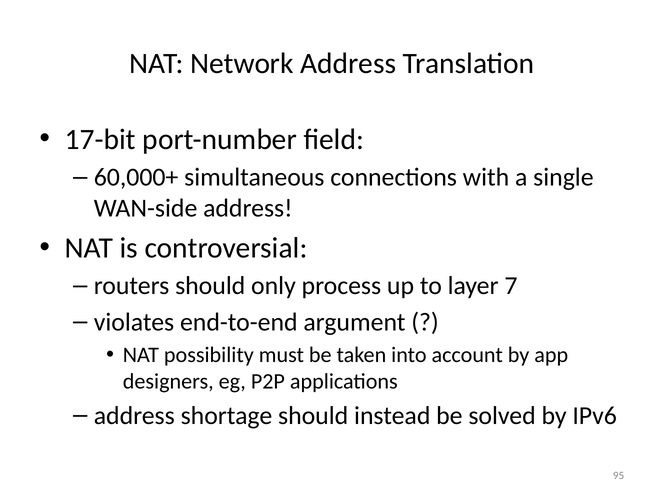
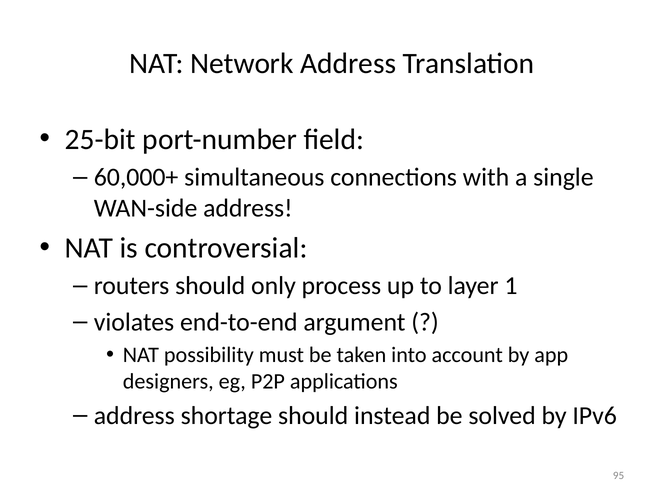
17-bit: 17-bit -> 25-bit (100, 139)
7: 7 -> 1 (511, 286)
